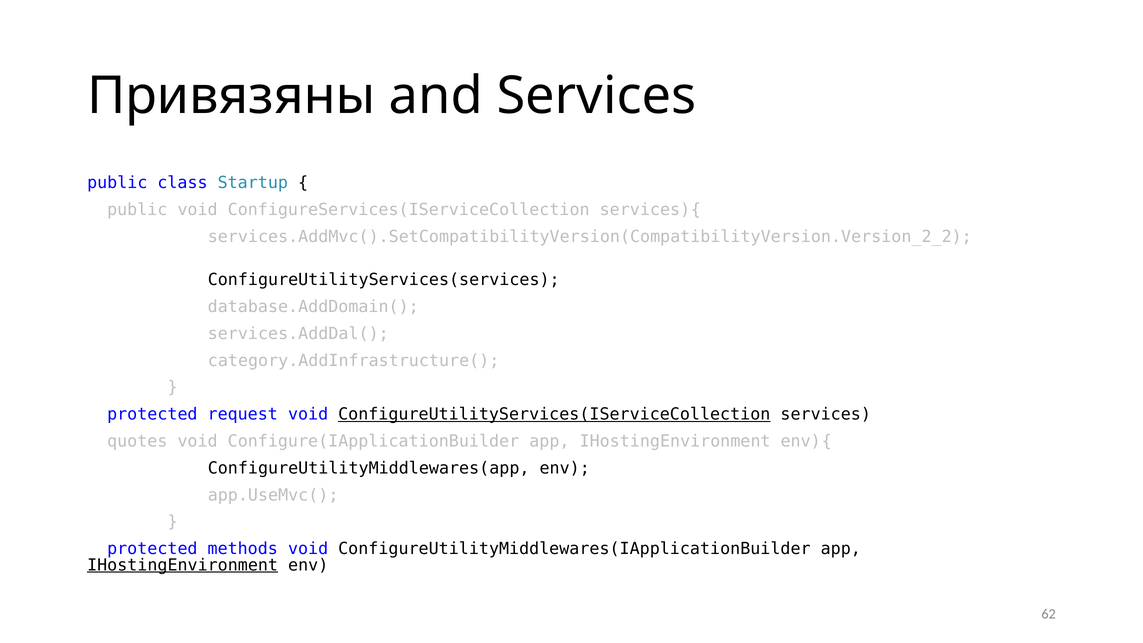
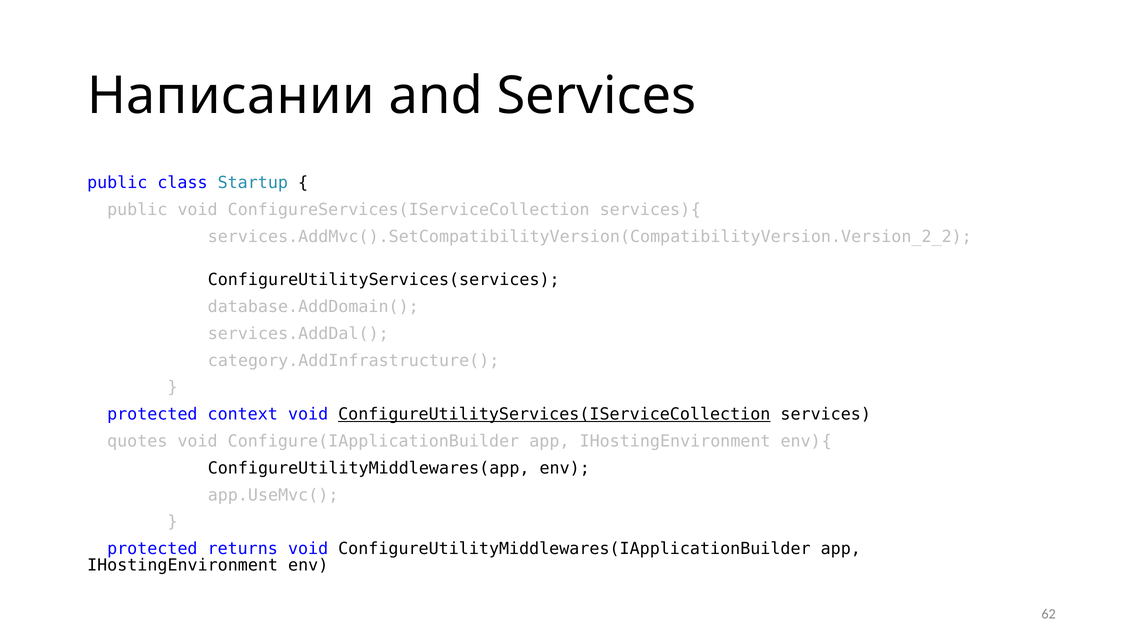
Привязяны: Привязяны -> Написании (231, 96)
request: request -> context (243, 414)
methods: methods -> returns (243, 549)
IHostingEnvironment underline: present -> none (183, 565)
